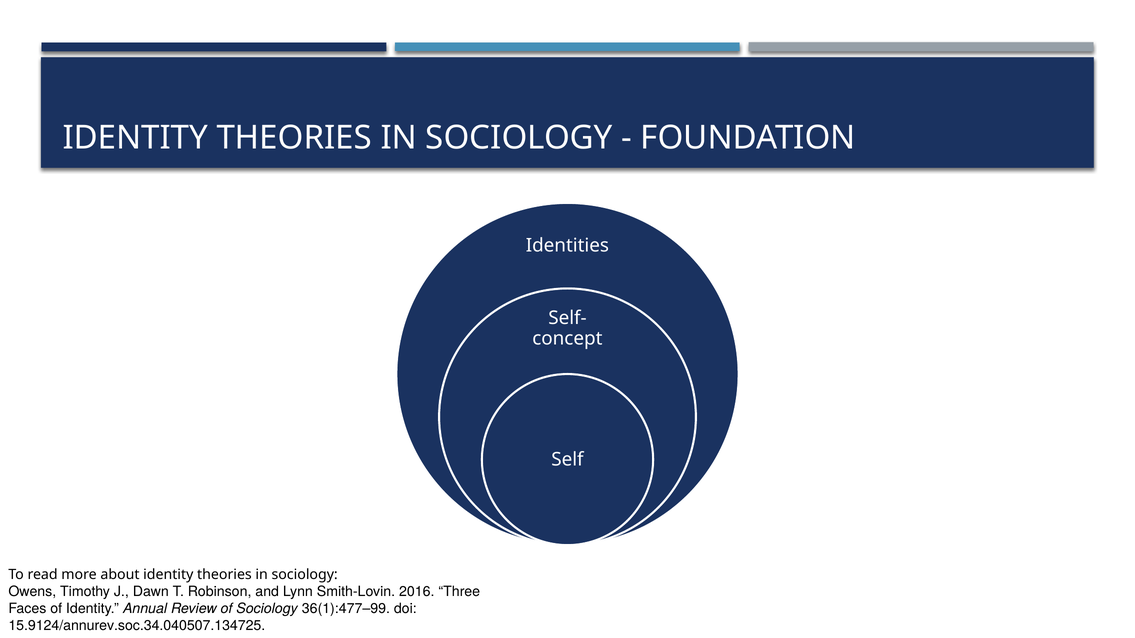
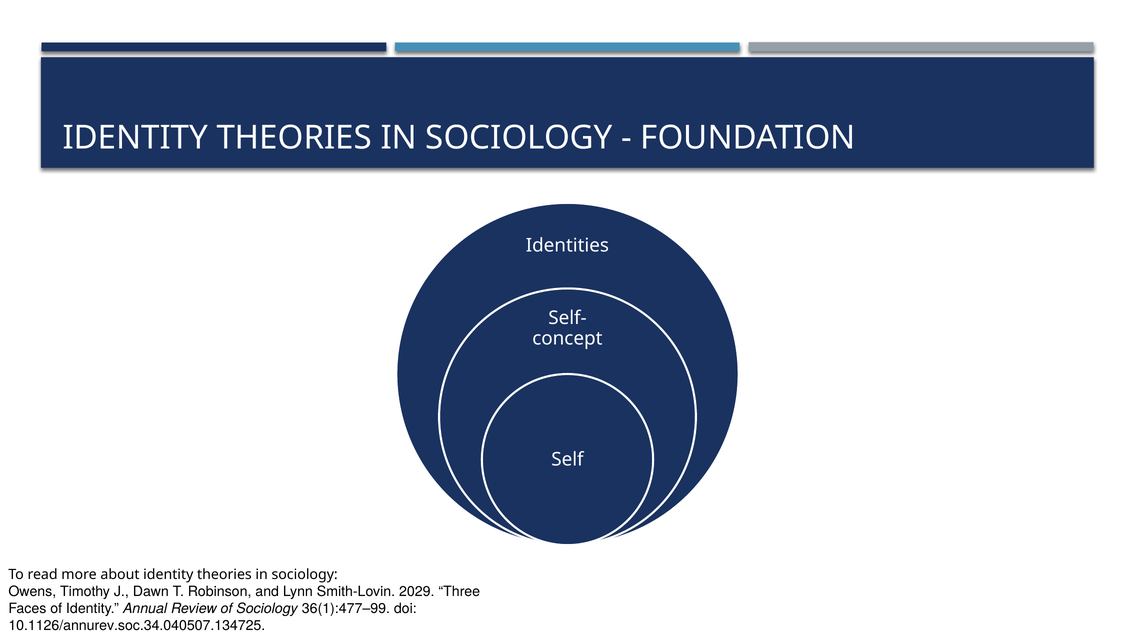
2016: 2016 -> 2029 (417, 592)
15.9124/annurev.soc.34.040507.134725: 15.9124/annurev.soc.34.040507.134725 -> 10.1126/annurev.soc.34.040507.134725 (137, 626)
